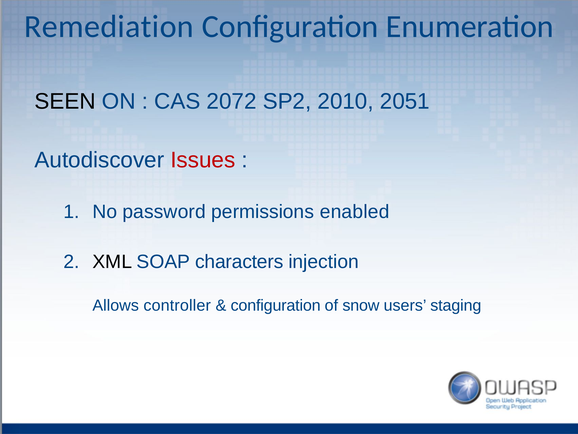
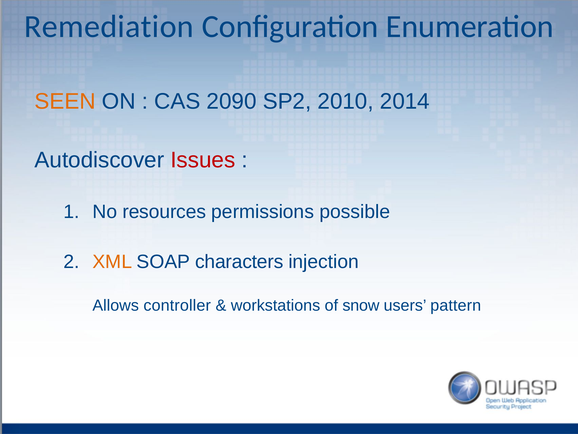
SEEN colour: black -> orange (65, 101)
2072: 2072 -> 2090 (232, 101)
2051: 2051 -> 2014 (405, 101)
password: password -> resources (164, 212)
enabled: enabled -> possible (355, 212)
XML colour: black -> orange (112, 262)
configuration: configuration -> workstations (276, 305)
staging: staging -> pattern (456, 305)
